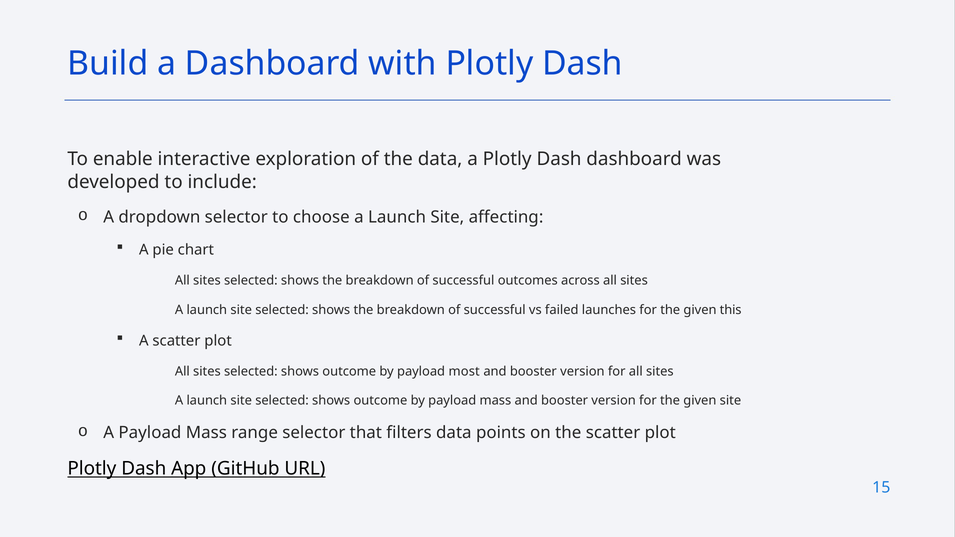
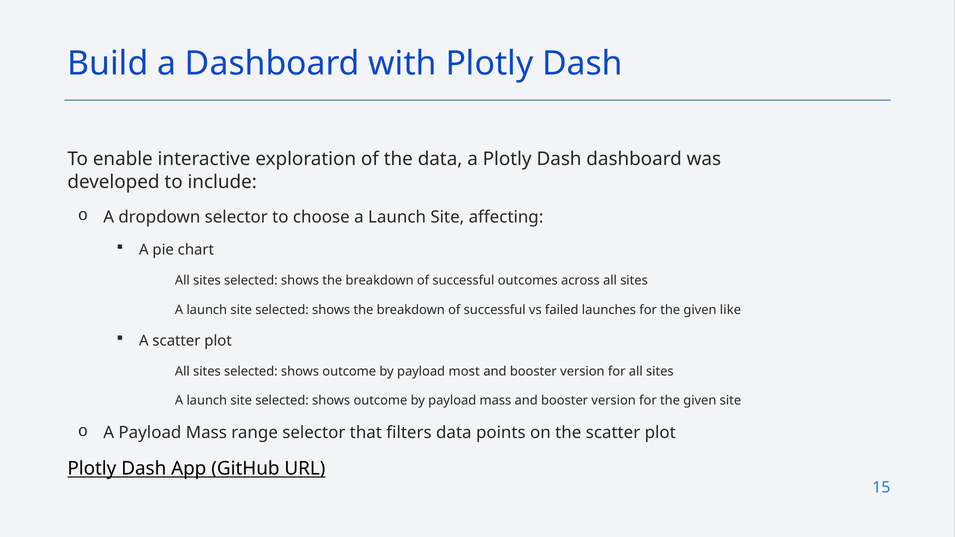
this: this -> like (731, 310)
